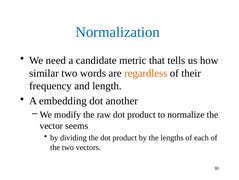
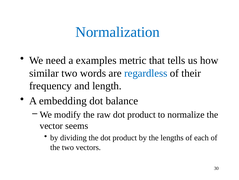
candidate: candidate -> examples (96, 60)
regardless colour: orange -> blue (146, 73)
another: another -> balance (122, 100)
